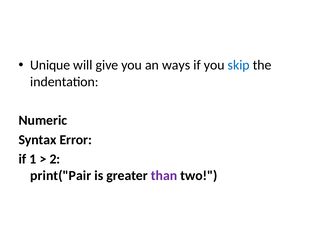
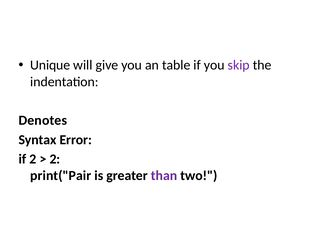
ways: ways -> table (176, 65)
skip colour: blue -> purple (239, 65)
Numeric: Numeric -> Denotes (43, 120)
if 1: 1 -> 2 (33, 159)
